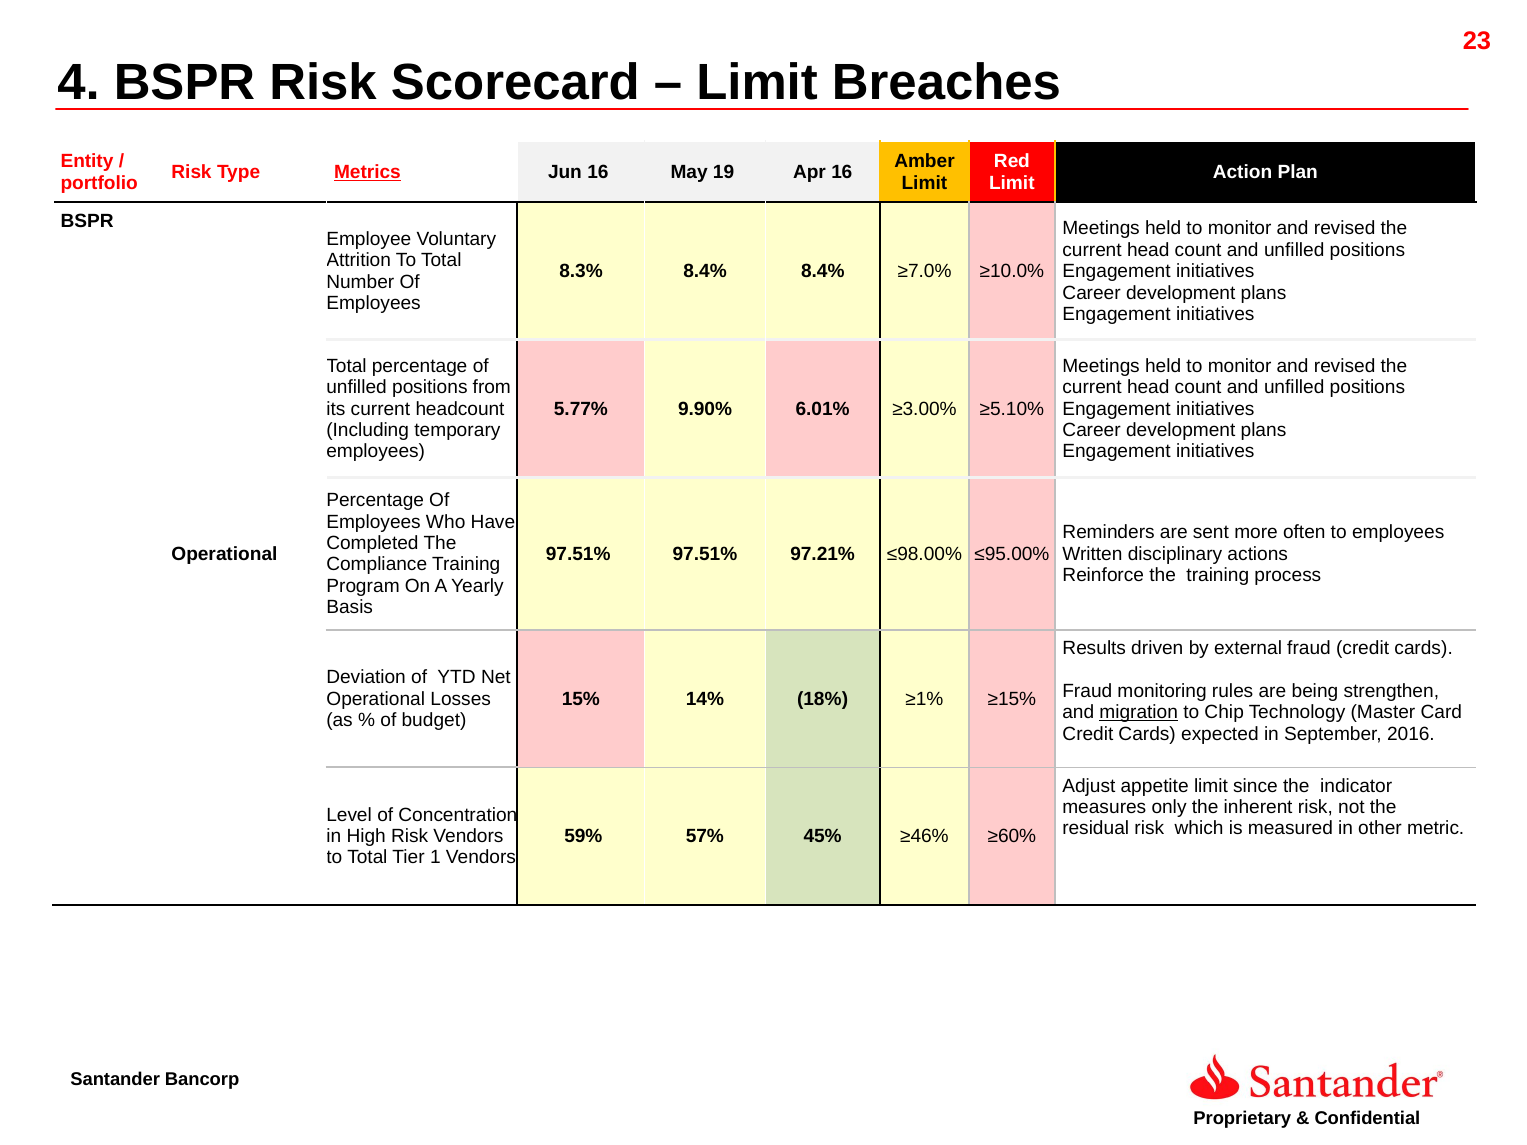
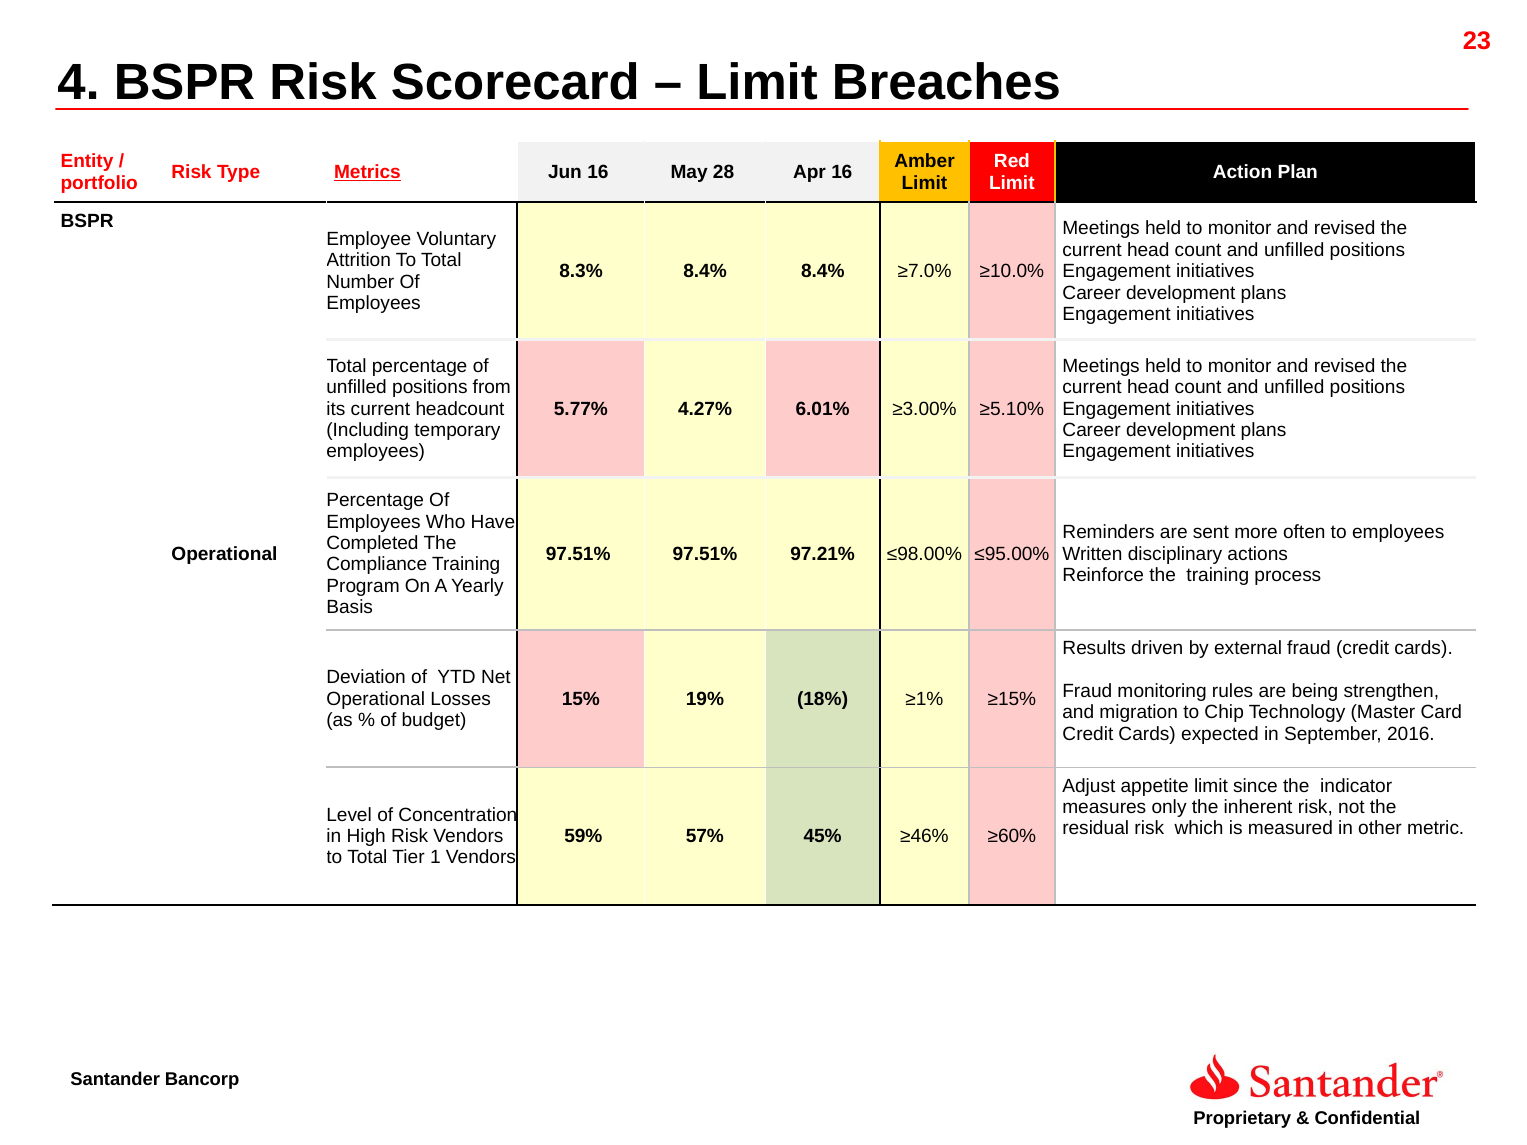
19: 19 -> 28 (724, 172)
9.90%: 9.90% -> 4.27% (705, 409)
14%: 14% -> 19% (705, 699)
migration underline: present -> none (1139, 713)
